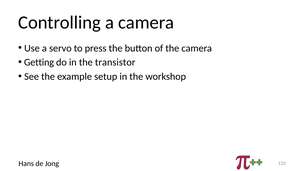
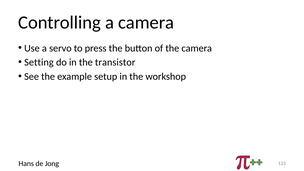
Getting: Getting -> Setting (39, 62)
